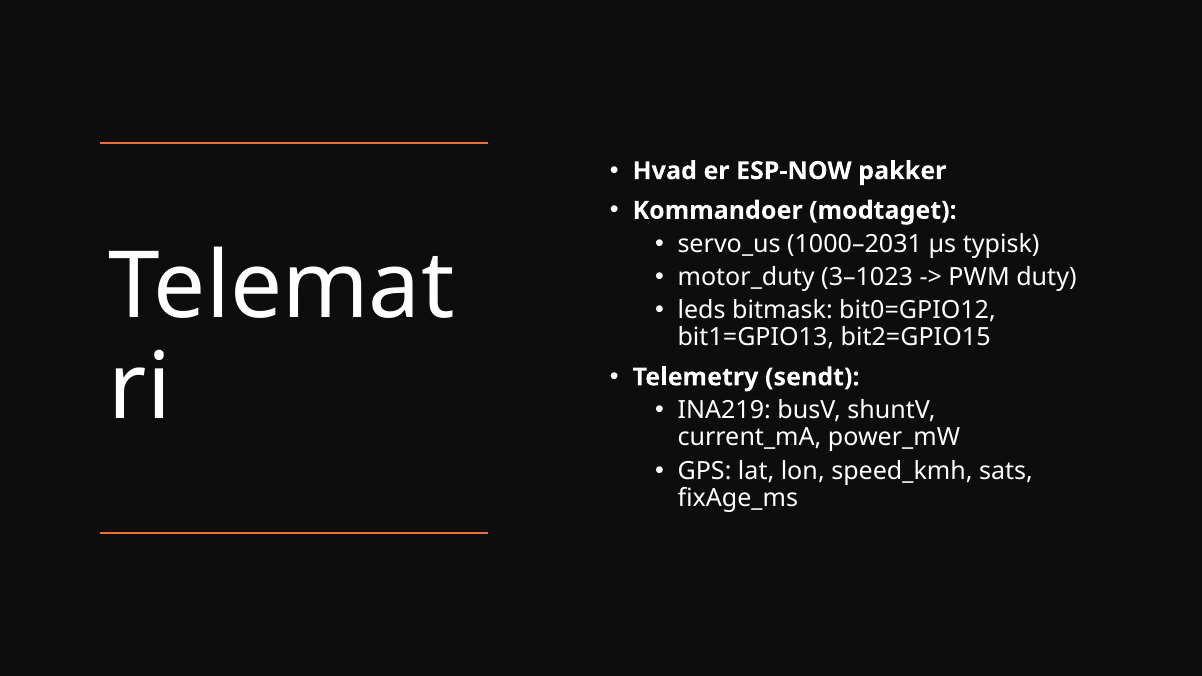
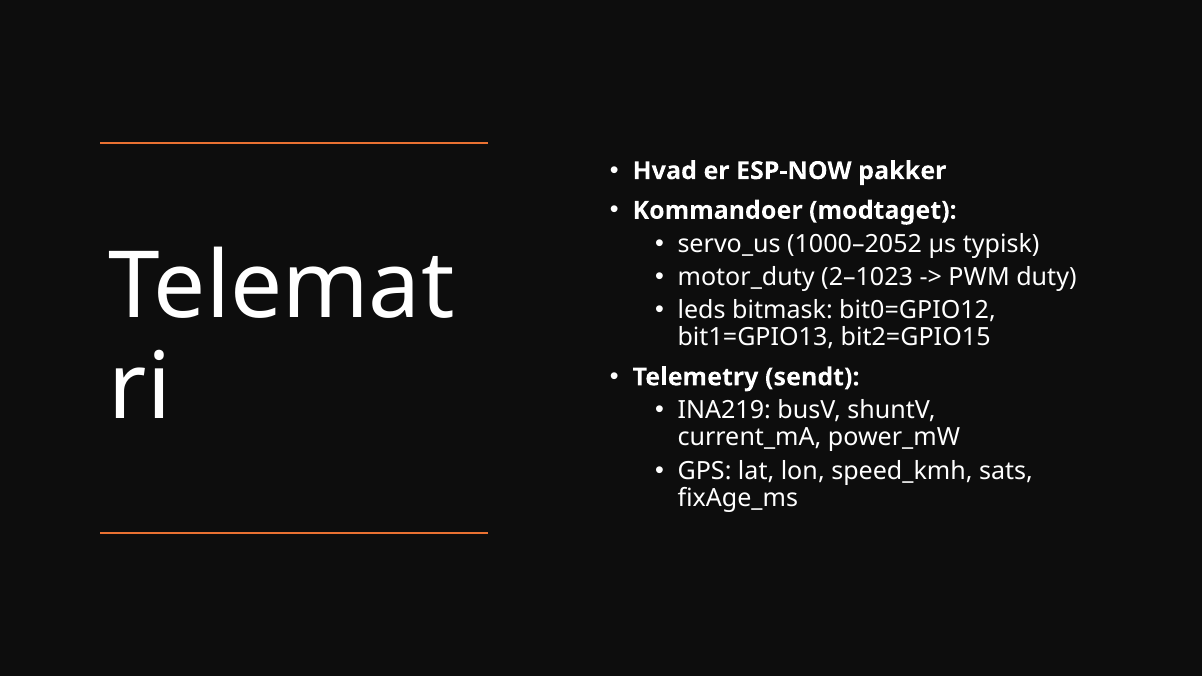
1000–2031: 1000–2031 -> 1000–2052 (855, 244)
3–1023: 3–1023 -> 2–1023 (867, 277)
